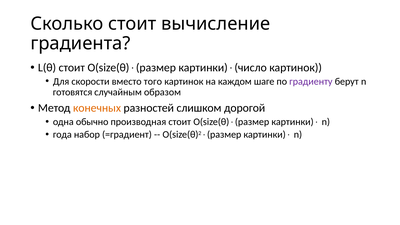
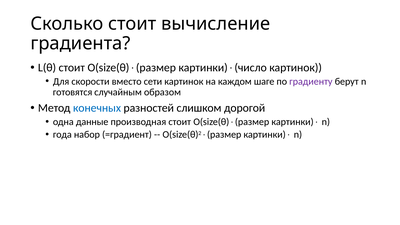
того: того -> сети (153, 81)
конечных colour: orange -> blue (97, 108)
обычно: обычно -> данные (92, 122)
